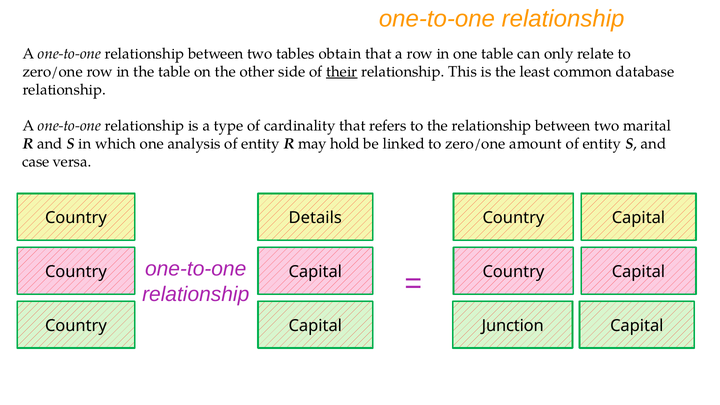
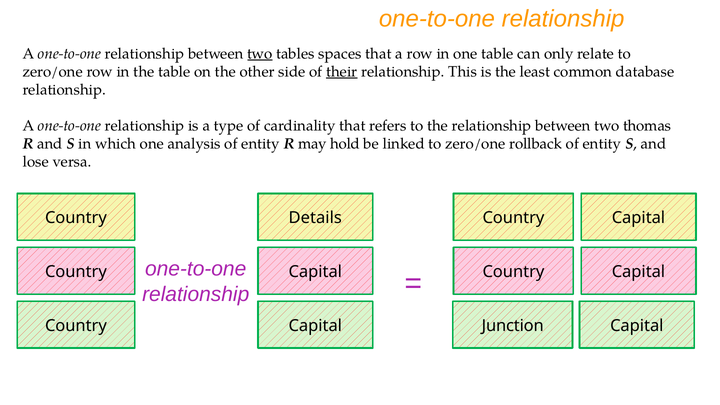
two underline: none -> present (260, 54)
obtain: obtain -> spaces (340, 54)
marital: marital -> thomas (647, 126)
amount: amount -> rollback (536, 144)
case: case -> lose (36, 162)
